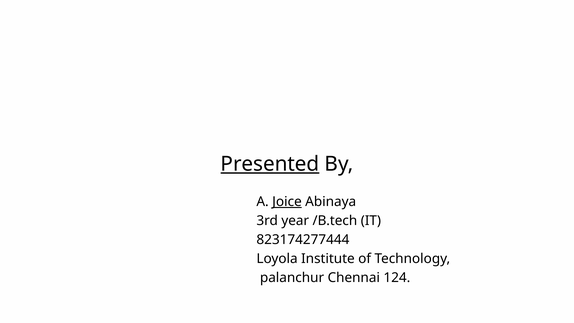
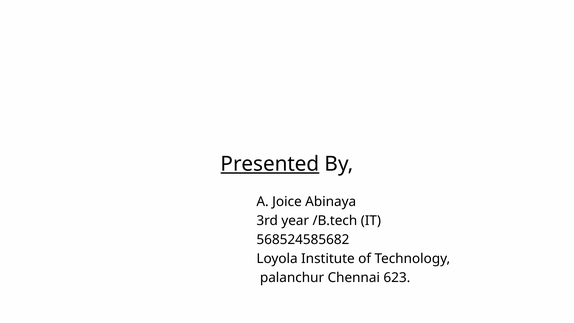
Joice underline: present -> none (287, 202)
823174277444: 823174277444 -> 568524585682 (303, 240)
124: 124 -> 623 (397, 277)
